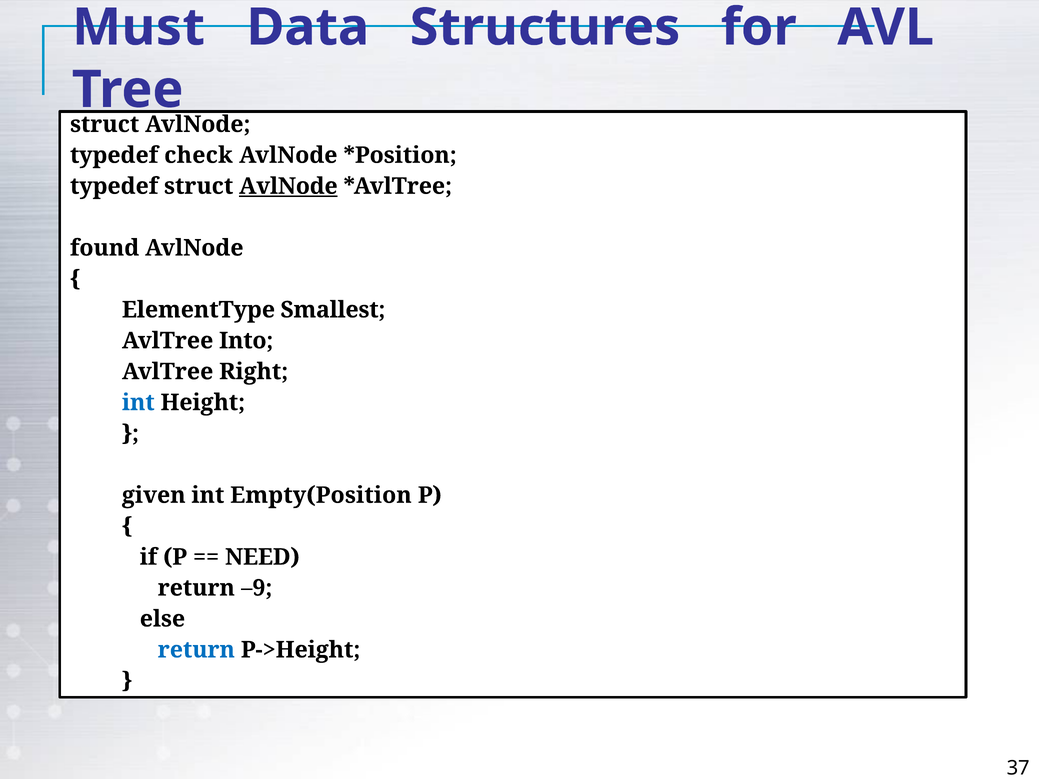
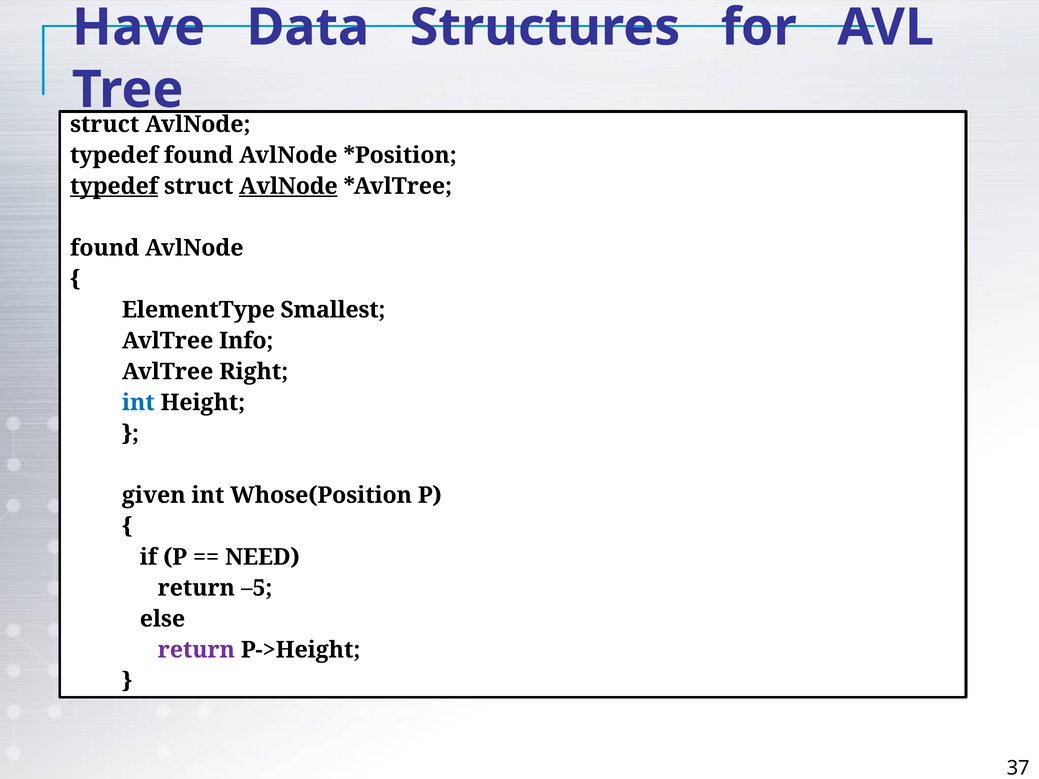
Must: Must -> Have (139, 27)
typedef check: check -> found (199, 155)
typedef underline: none -> present (114, 186)
Into: Into -> Info (246, 341)
Empty(Position: Empty(Position -> Whose(Position (321, 495)
–9: –9 -> –5 (257, 588)
return colour: blue -> purple (196, 650)
